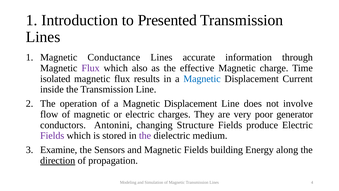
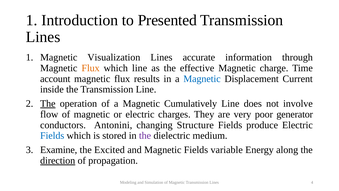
Conductance: Conductance -> Visualization (114, 57)
Flux colour: purple -> orange (91, 68)
which also: also -> line (140, 68)
isolated: isolated -> account (55, 79)
The underline: none -> present (48, 103)
of a Magnetic Displacement: Displacement -> Cumulatively (191, 103)
Fields colour: purple -> blue (52, 135)
Sensors: Sensors -> Excited (110, 150)
building: building -> variable (227, 150)
